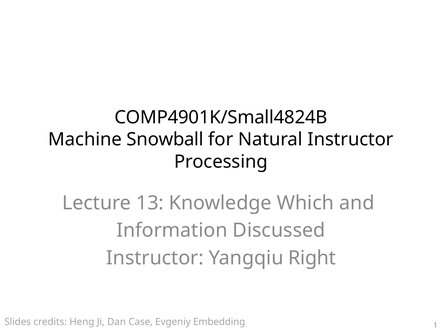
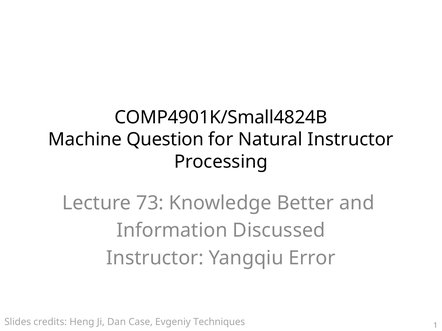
Snowball: Snowball -> Question (165, 140)
13: 13 -> 73 (150, 203)
Which: Which -> Better (305, 203)
Right: Right -> Error (312, 258)
Embedding: Embedding -> Techniques (219, 323)
